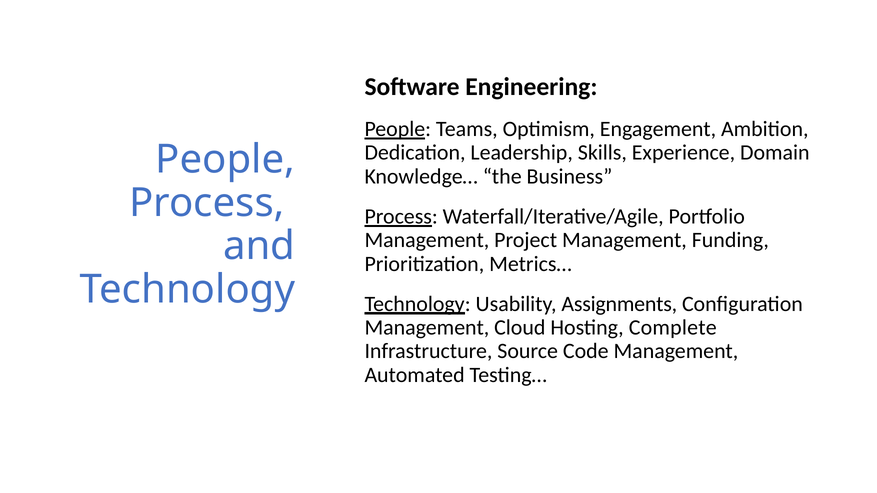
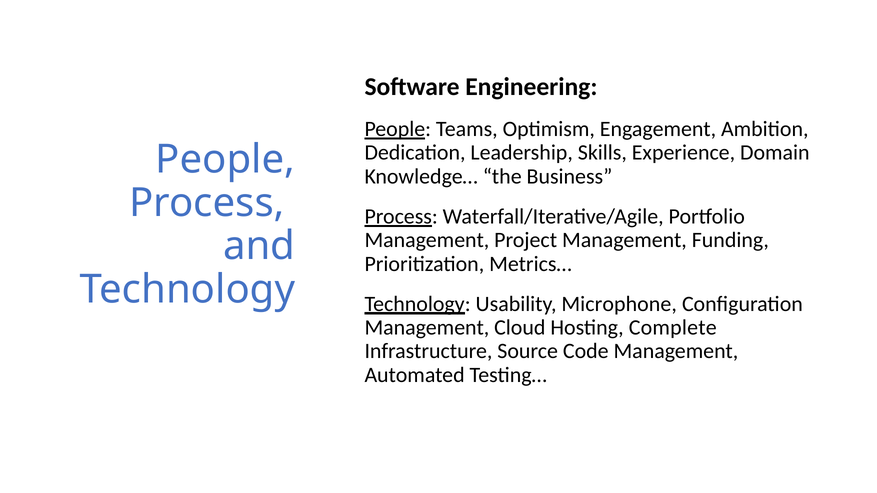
Assignments: Assignments -> Microphone (619, 304)
